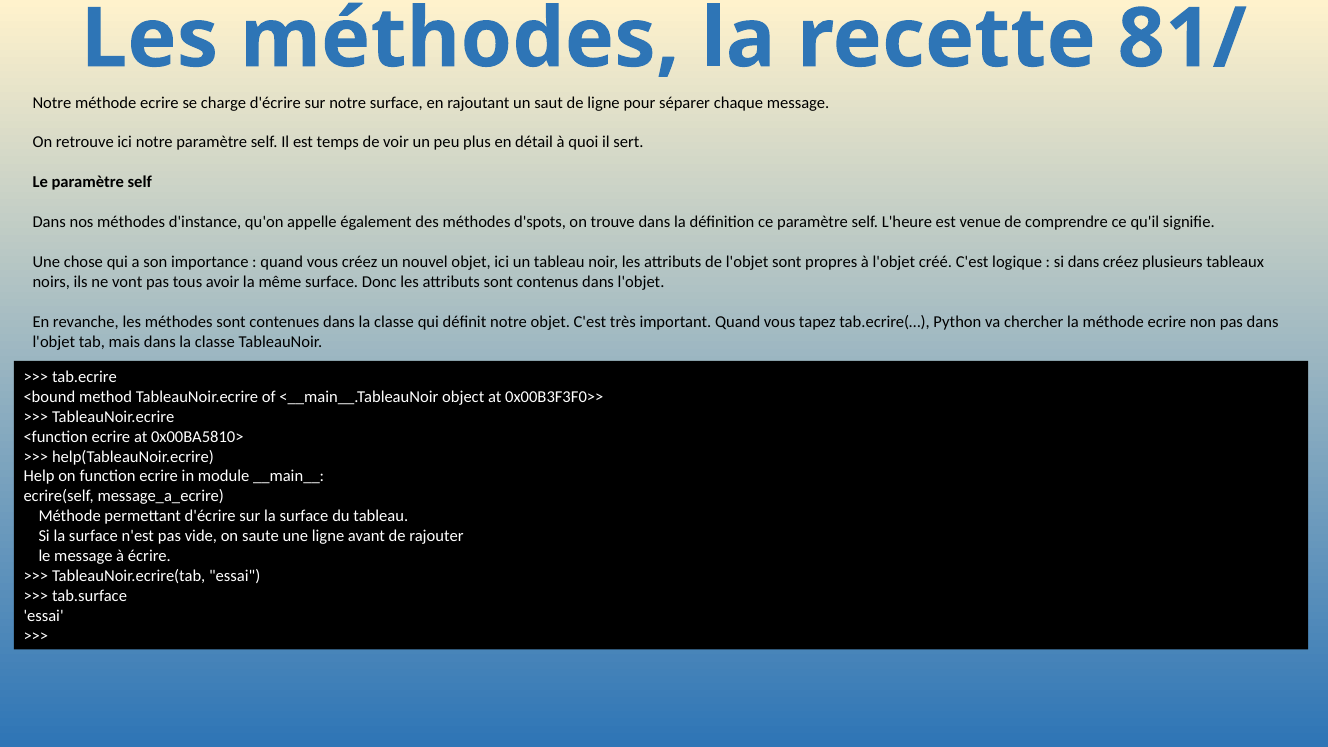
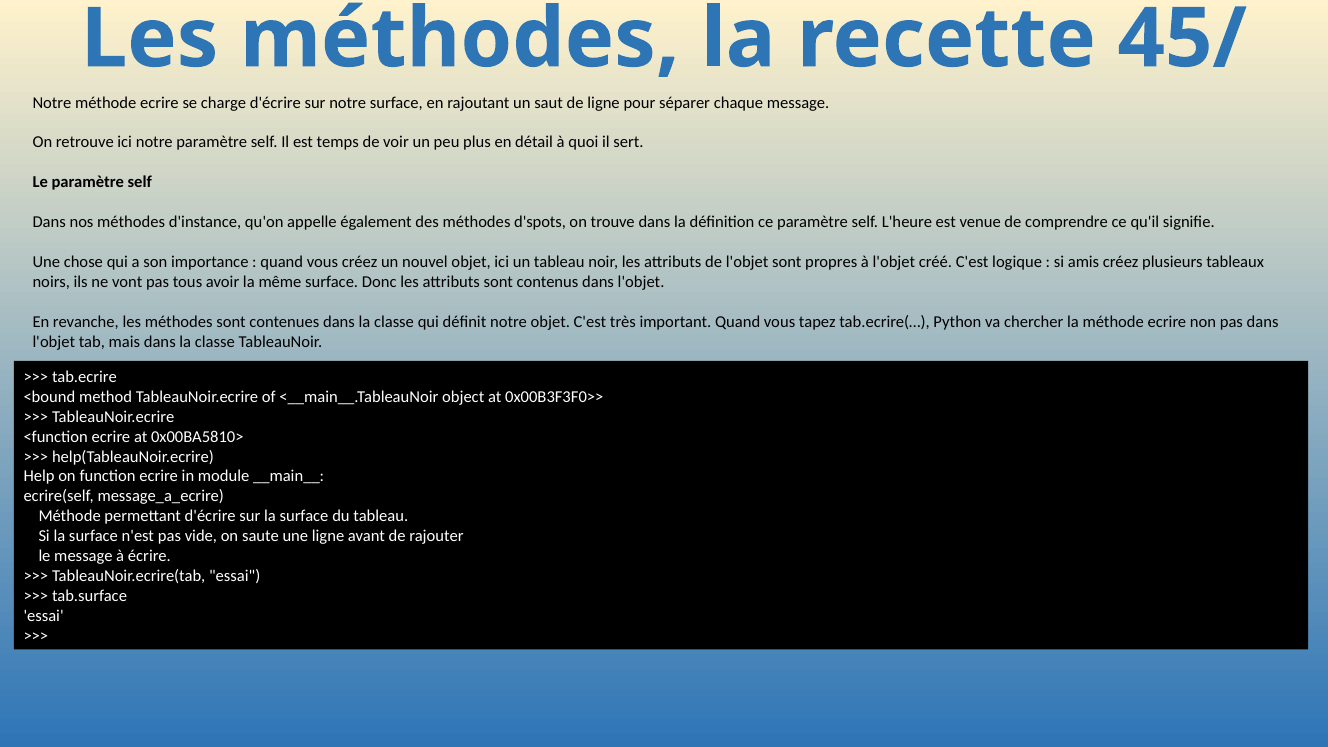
81/: 81/ -> 45/ (1182, 39)
si dans: dans -> amis (1084, 262)
